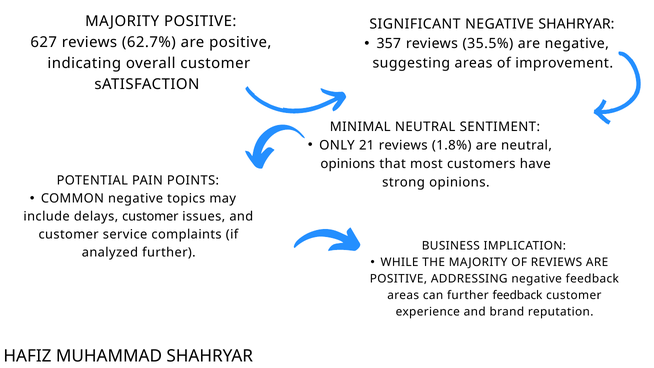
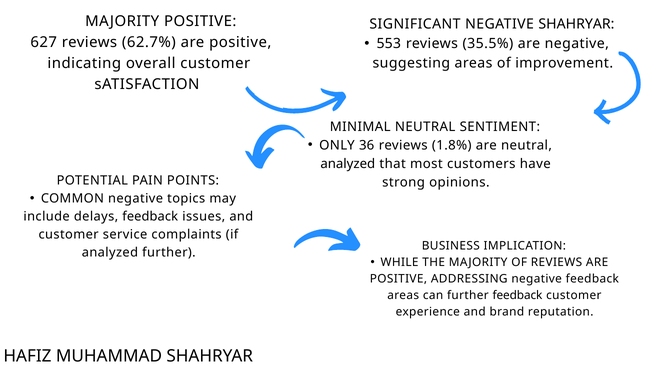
357: 357 -> 553 (389, 44)
21: 21 -> 36 (367, 145)
opinions: opinions -> analyzed (348, 164)
delays customer: customer -> feedback (150, 216)
